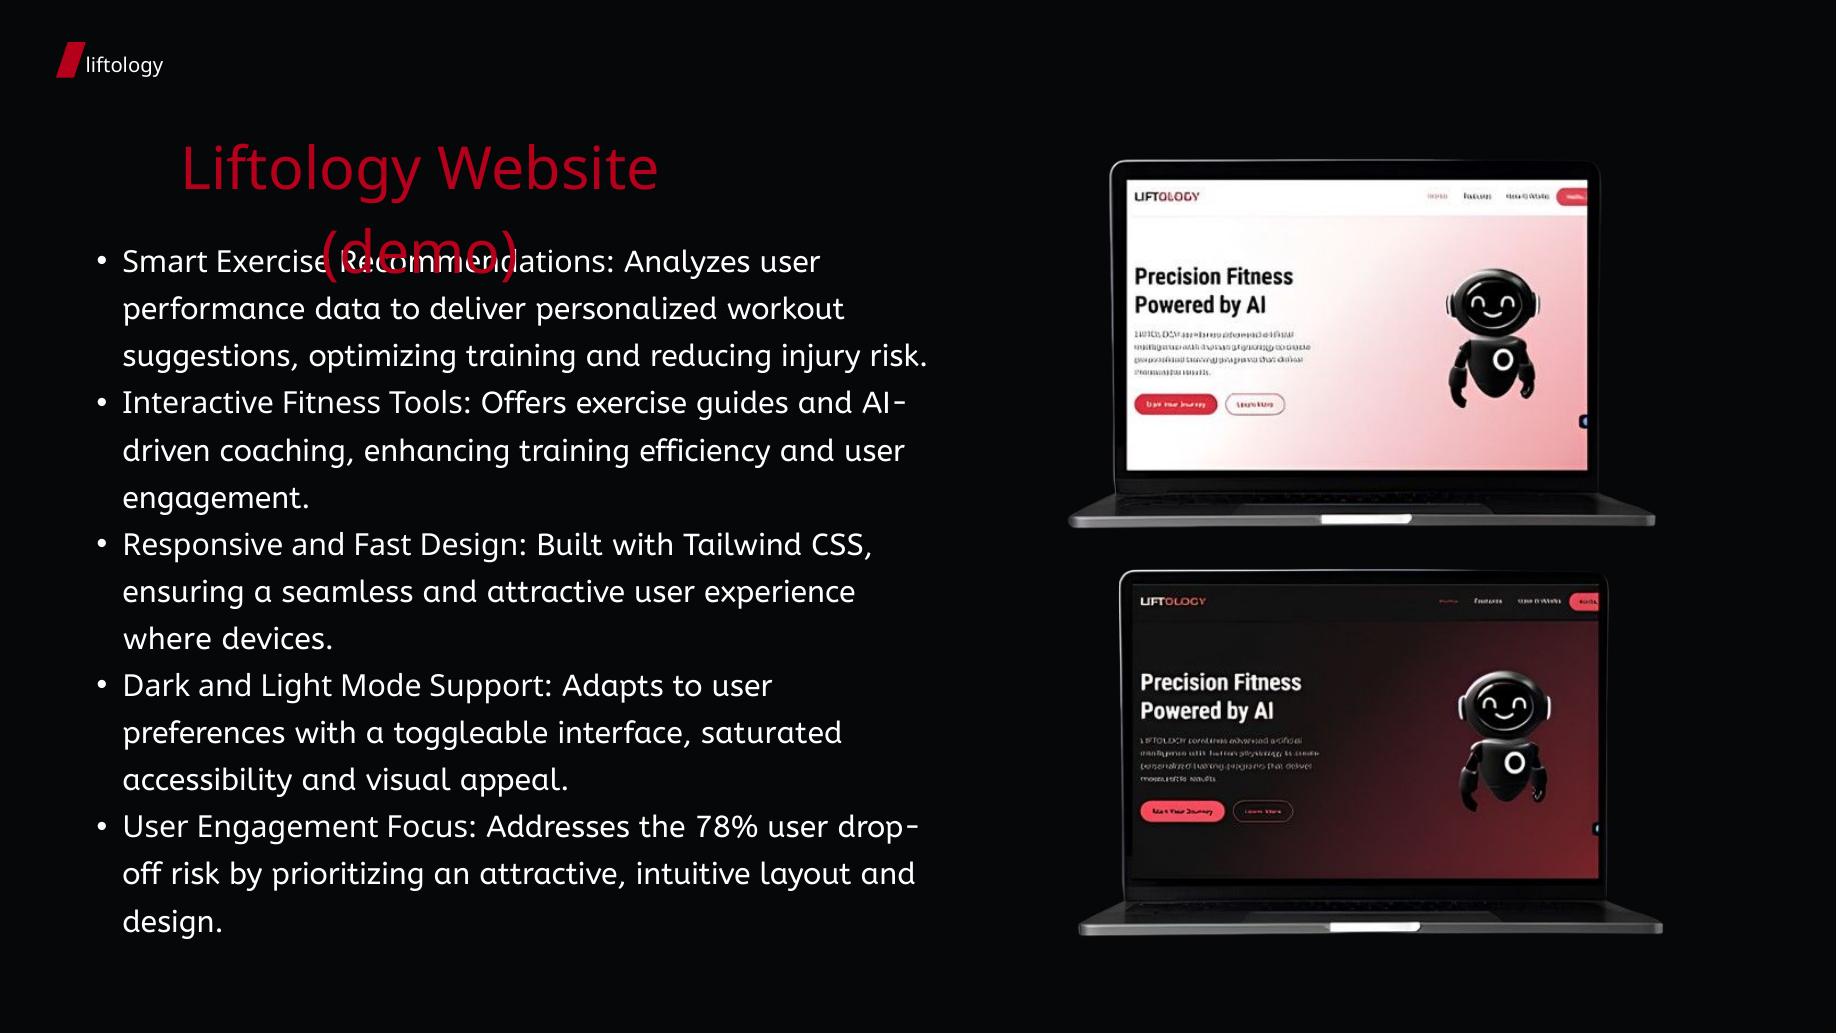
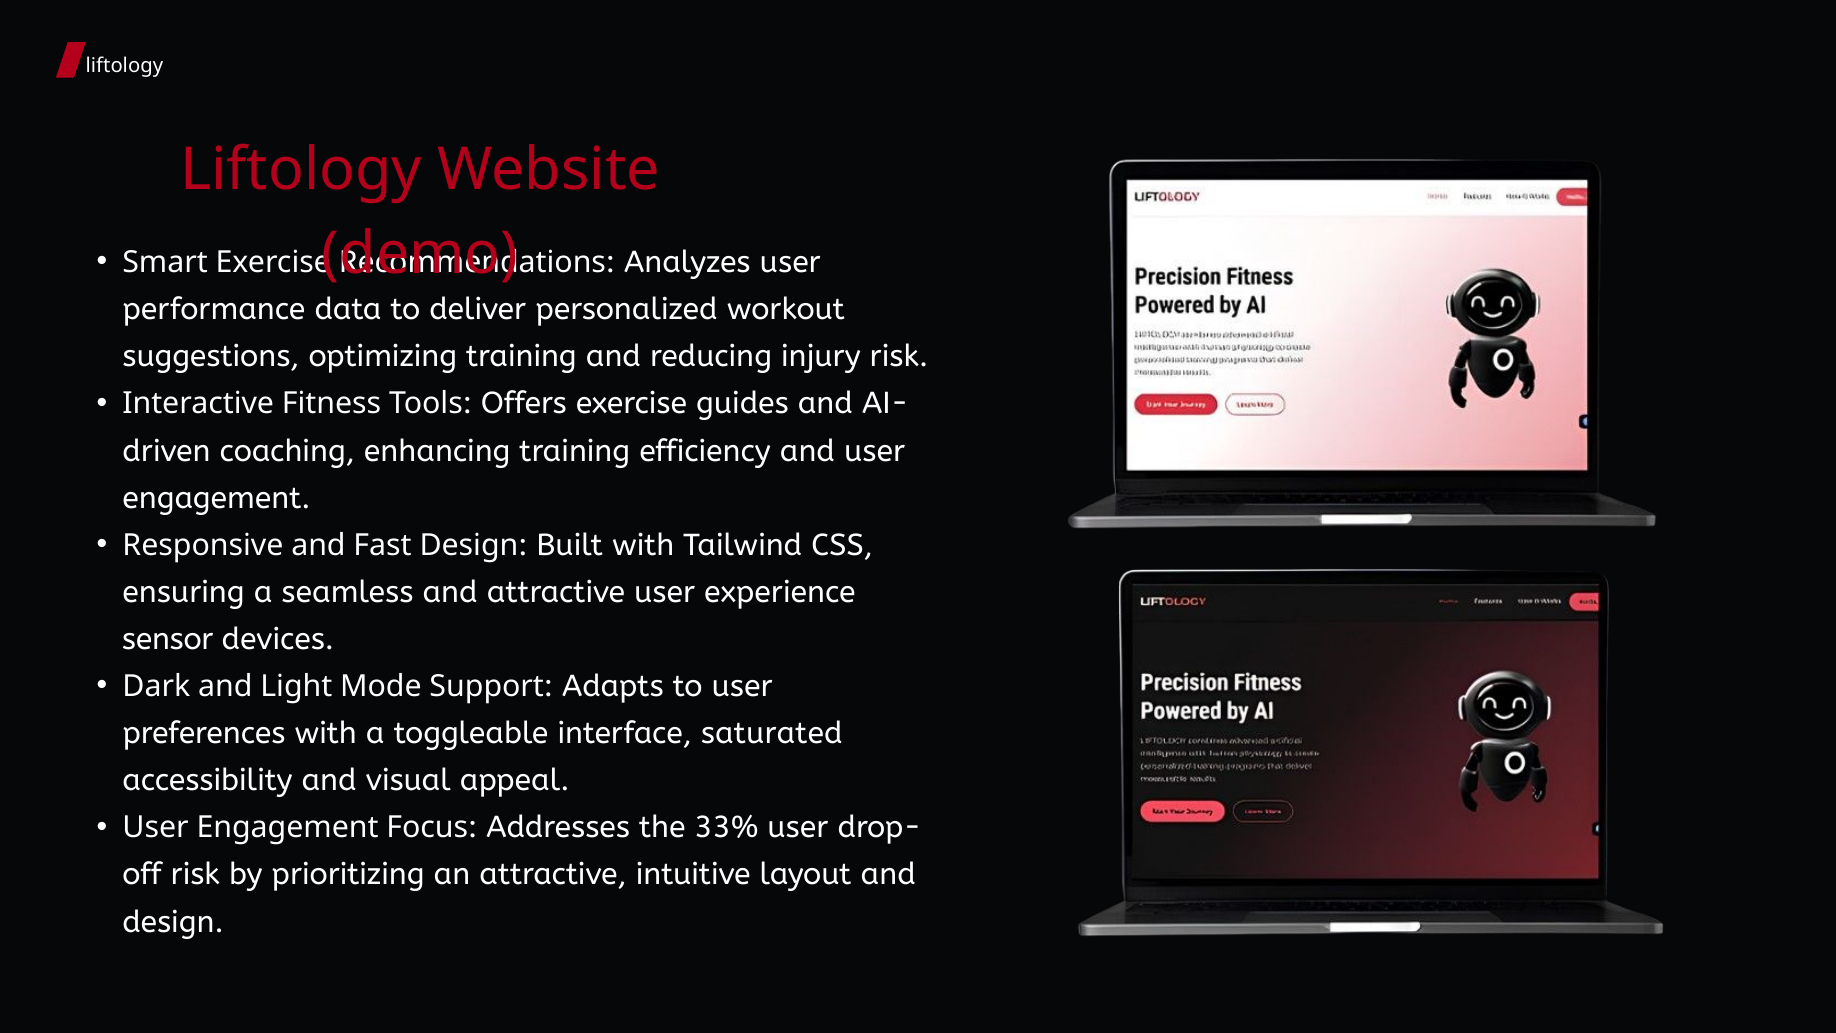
where: where -> sensor (168, 639)
78%: 78% -> 33% (726, 828)
